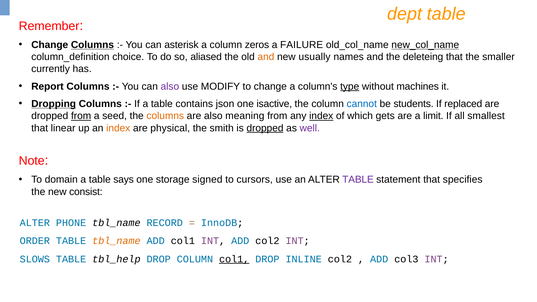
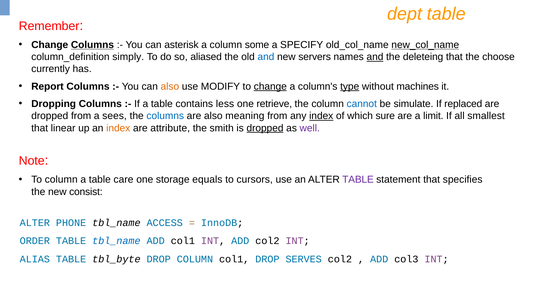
zeros: zeros -> some (257, 45)
FAILURE: FAILURE -> SPECIFY (302, 45)
choice: choice -> simply (128, 57)
and colour: orange -> blue (266, 57)
usually: usually -> servers (315, 57)
and underline: none -> present (375, 57)
smaller: smaller -> choose (499, 57)
also colour: purple -> orange (170, 86)
change underline: none -> present (270, 86)
Dropping underline: present -> none (54, 104)
json: json -> less (225, 104)
isactive: isactive -> retrieve (274, 104)
students: students -> simulate (414, 104)
from underline: present -> none (81, 116)
seed: seed -> sees (115, 116)
columns colour: orange -> blue (165, 116)
gets: gets -> sure (385, 116)
physical: physical -> attribute (170, 128)
To domain: domain -> column (61, 180)
says: says -> care (123, 180)
signed: signed -> equals (207, 180)
RECORD: RECORD -> ACCESS (165, 223)
tbl_name colour: orange -> blue (116, 241)
SLOWS: SLOWS -> ALIAS (35, 259)
tbl_help: tbl_help -> tbl_byte (116, 259)
col1 underline: present -> none (234, 259)
INLINE: INLINE -> SERVES (304, 259)
